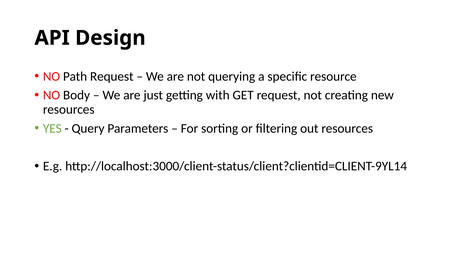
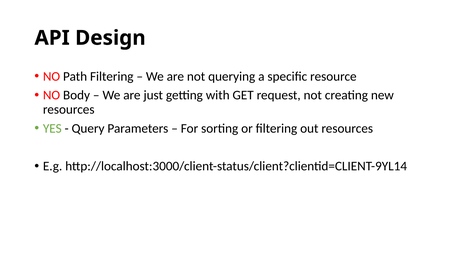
Path Request: Request -> Filtering (112, 76)
